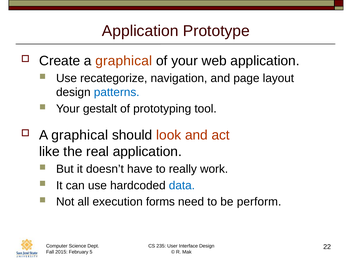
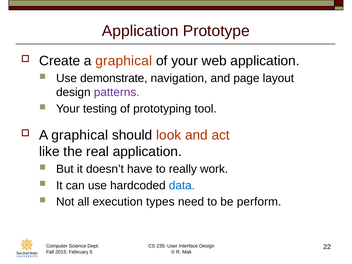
recategorize: recategorize -> demonstrate (114, 78)
patterns colour: blue -> purple (117, 92)
gestalt: gestalt -> testing (100, 109)
forms: forms -> types (160, 202)
